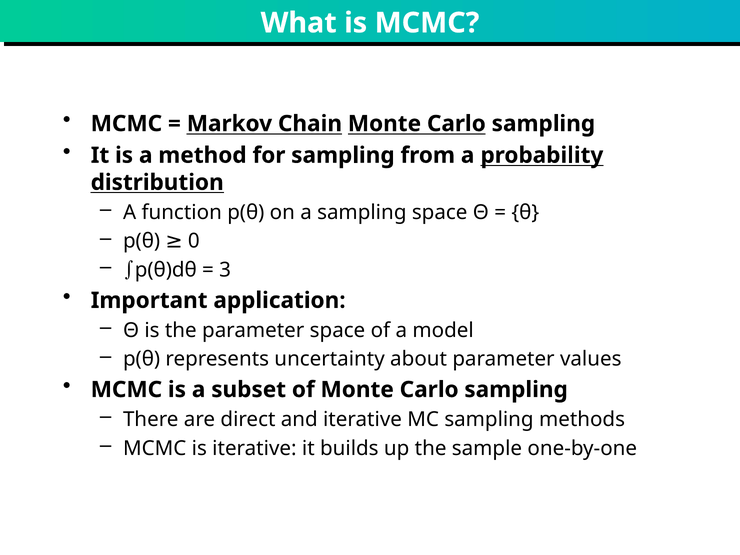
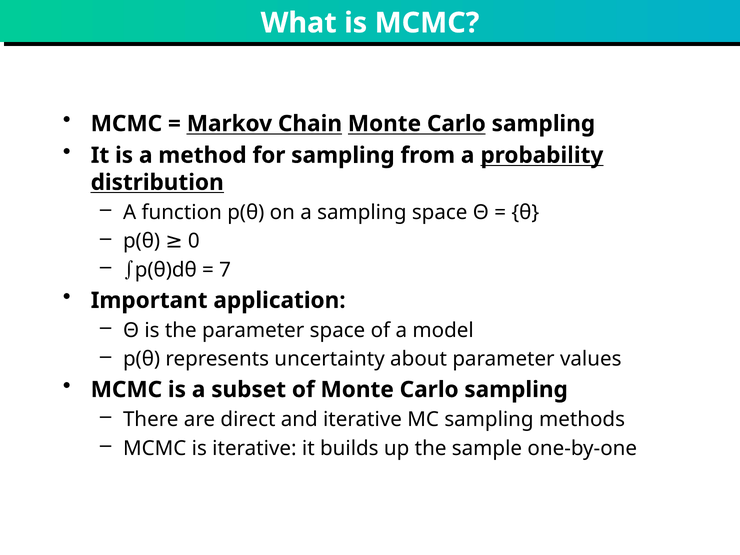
3: 3 -> 7 (225, 270)
